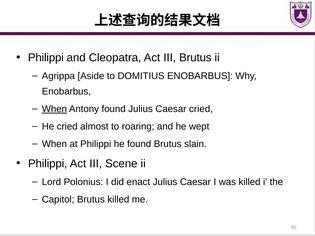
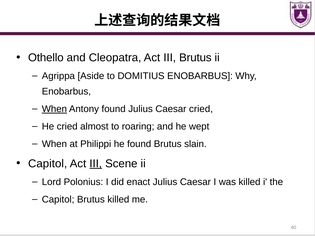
Philippi: Philippi -> Othello (46, 58)
Philippi: Philippi -> Capitol (48, 164)
III underline: none -> present (96, 164)
